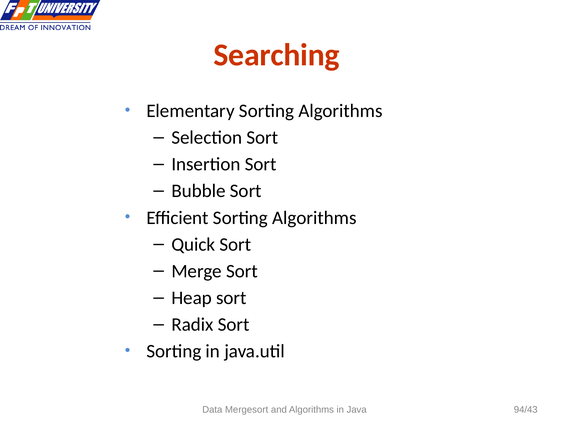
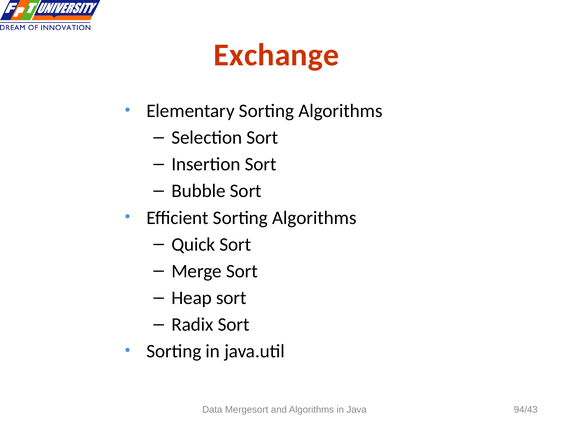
Searching: Searching -> Exchange (276, 55)
